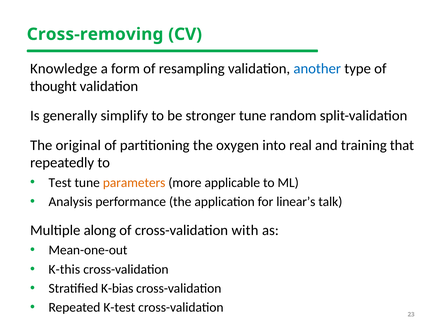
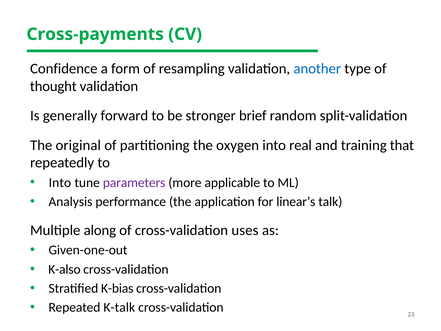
Cross-removing: Cross-removing -> Cross-payments (95, 34)
Knowledge: Knowledge -> Confidence (64, 69)
simplify: simplify -> forward (124, 116)
stronger tune: tune -> brief (253, 116)
Test: Test -> Into (60, 182)
parameters colour: orange -> purple (134, 182)
with: with -> uses (245, 230)
Mean-one-out: Mean-one-out -> Given-one-out (88, 250)
K-this: K-this -> K-also (64, 269)
K-test: K-test -> K-talk (119, 307)
